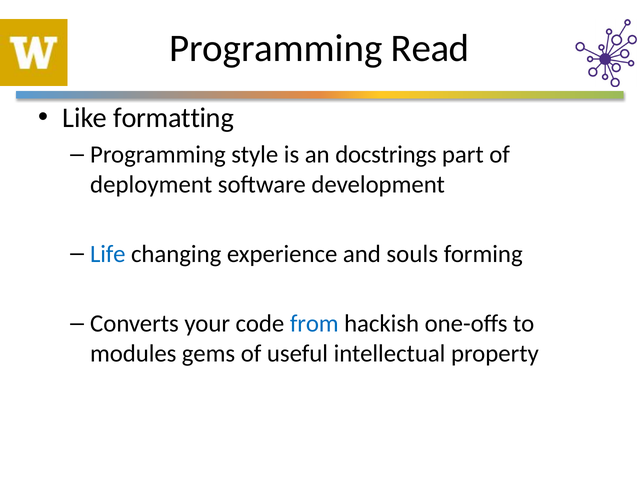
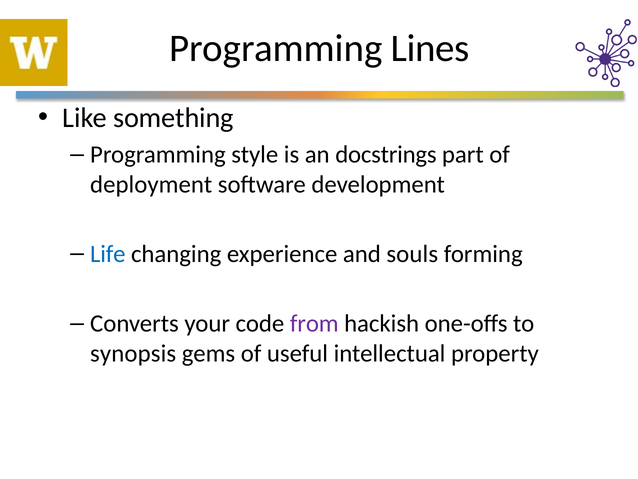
Read: Read -> Lines (430, 48)
formatting: formatting -> something (173, 118)
from colour: blue -> purple (314, 323)
modules: modules -> synopsis (133, 353)
